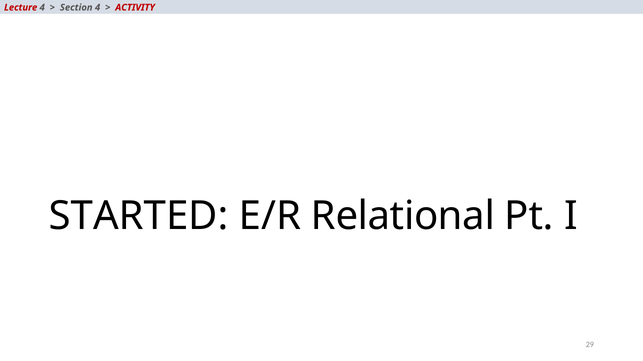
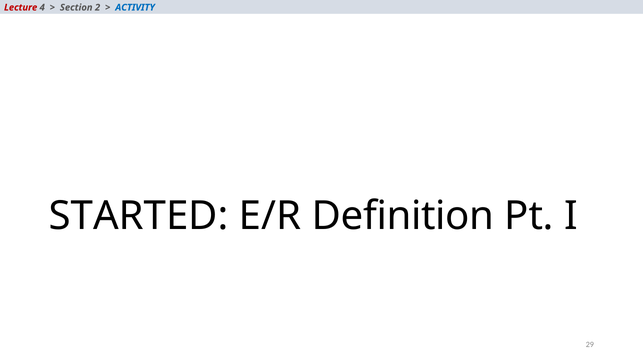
Section 4: 4 -> 2 (98, 7)
ACTIVITY colour: red -> blue (135, 7)
Relational: Relational -> Definition (403, 216)
